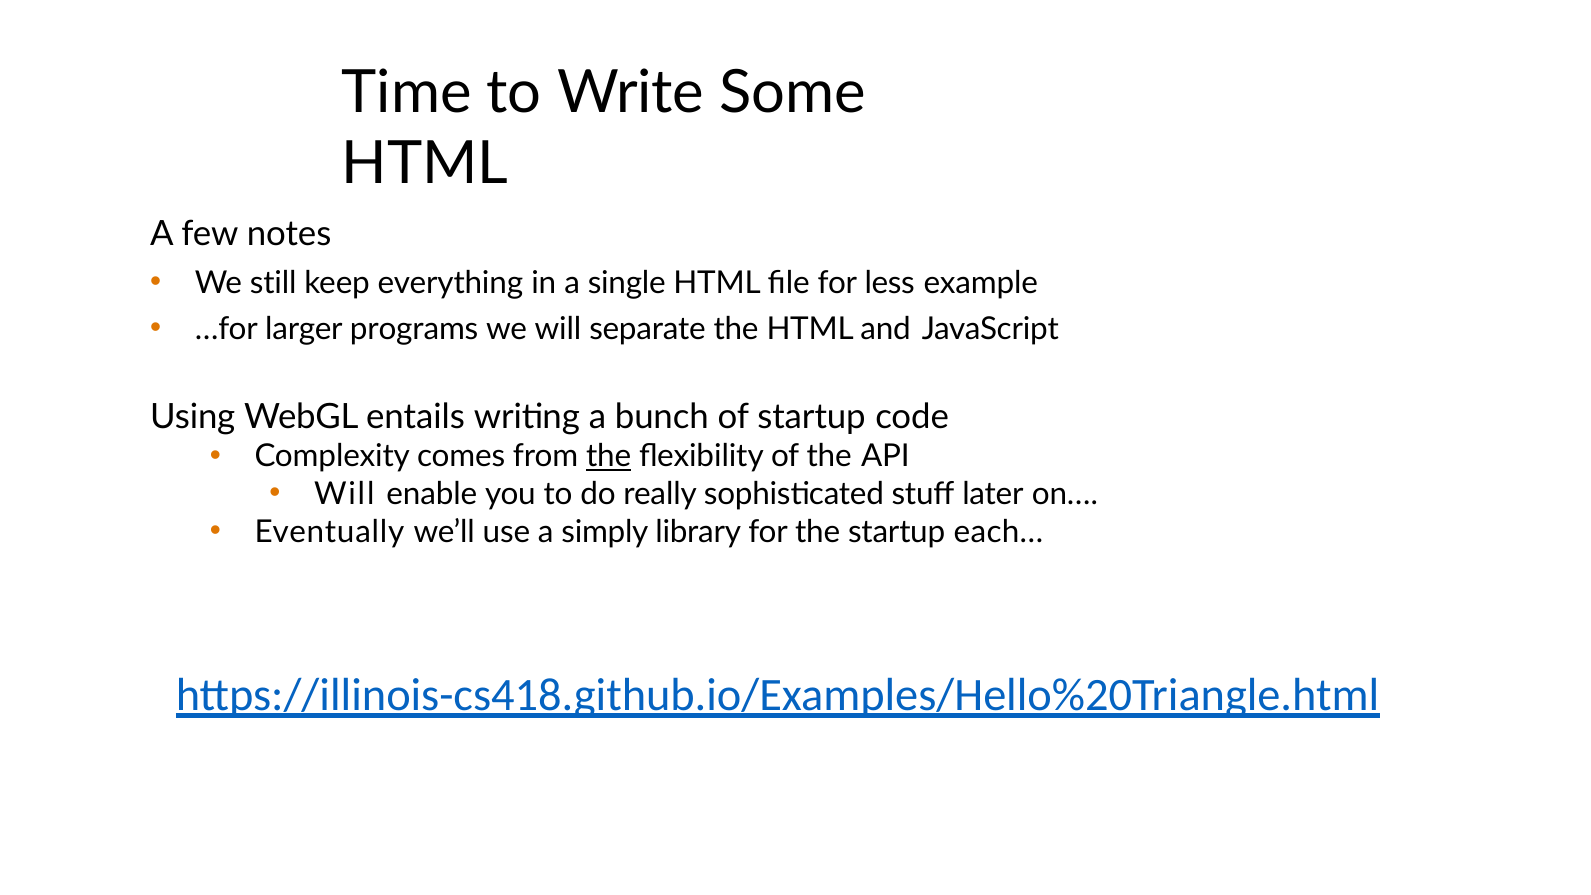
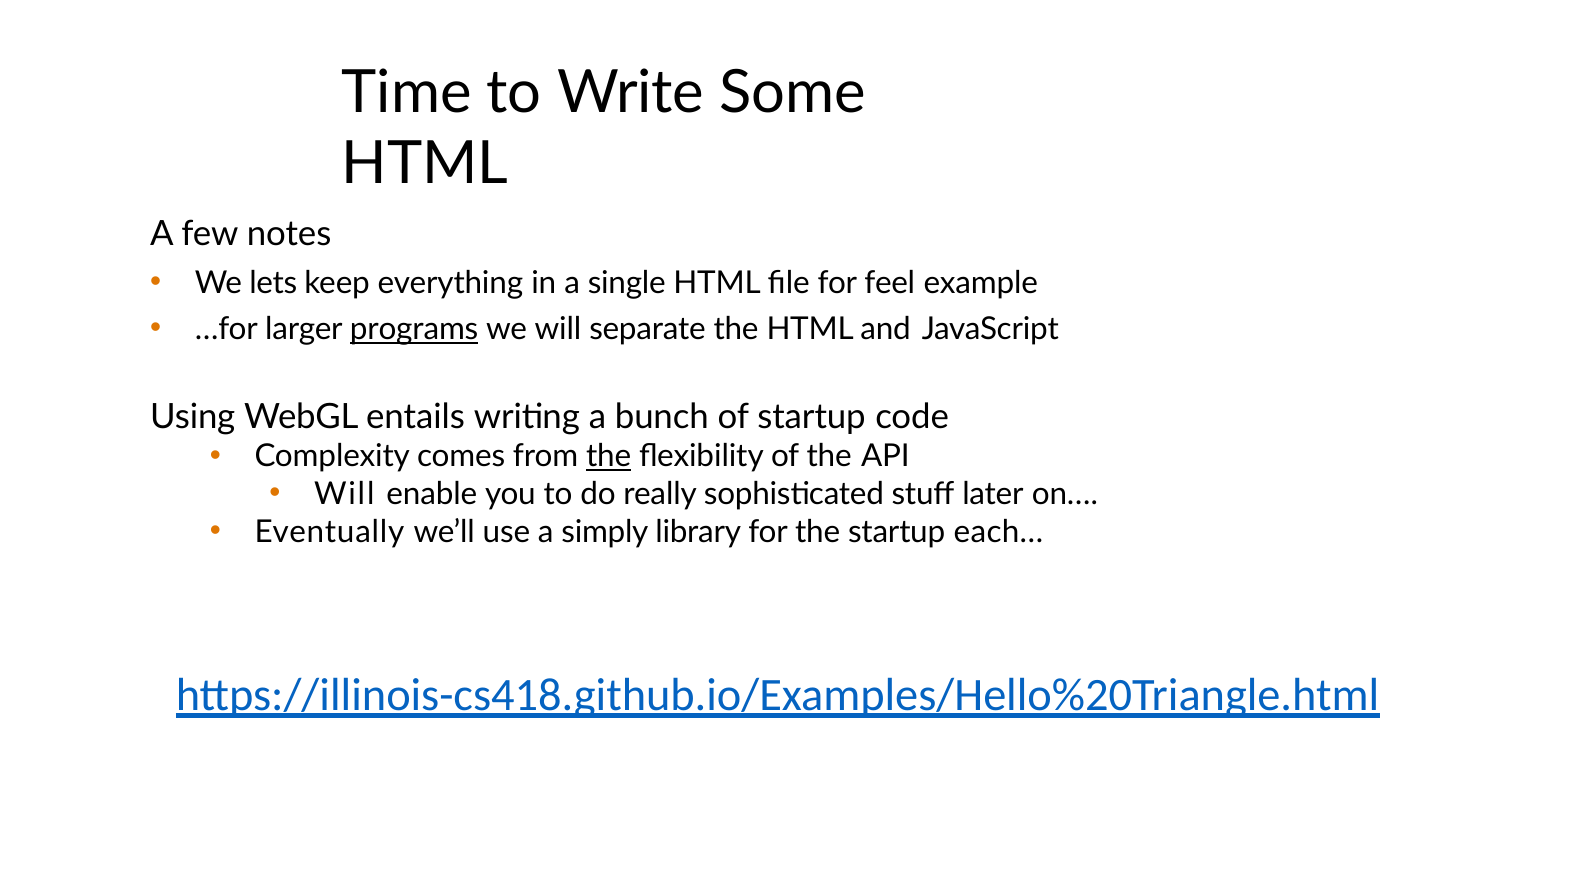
still: still -> lets (273, 283)
less: less -> feel (890, 283)
programs underline: none -> present (414, 329)
